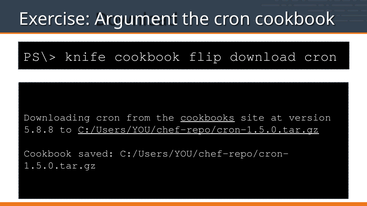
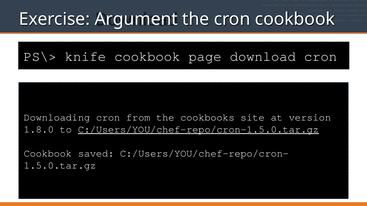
flip: flip -> page (205, 57)
cookbooks underline: present -> none (208, 118)
5.8.8: 5.8.8 -> 1.8.0 (39, 130)
